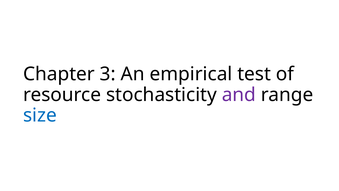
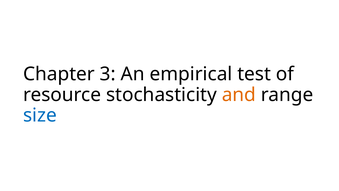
and colour: purple -> orange (239, 95)
